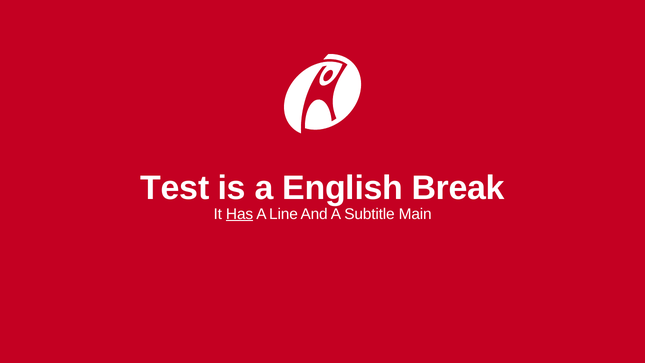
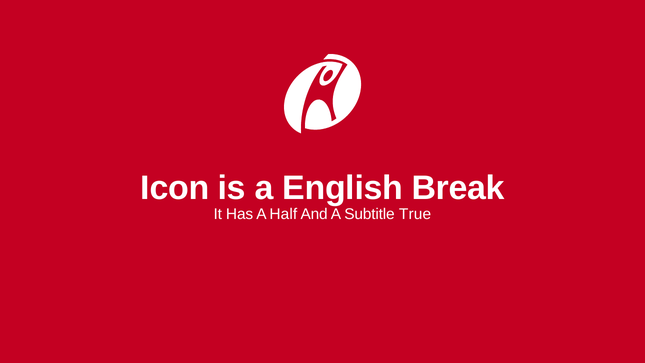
Test: Test -> Icon (175, 188)
Has underline: present -> none (240, 214)
Line: Line -> Half (283, 214)
Main: Main -> True (415, 214)
